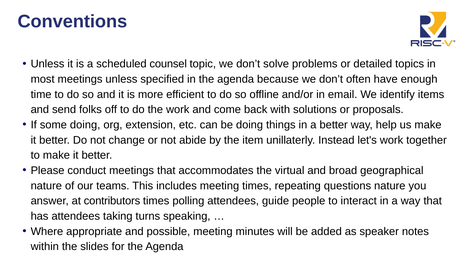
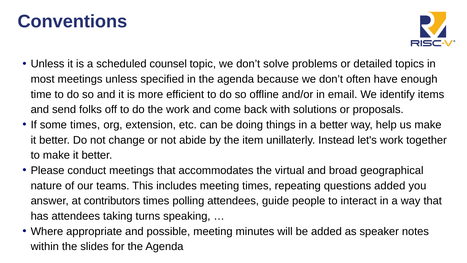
some doing: doing -> times (85, 125)
questions nature: nature -> added (390, 186)
